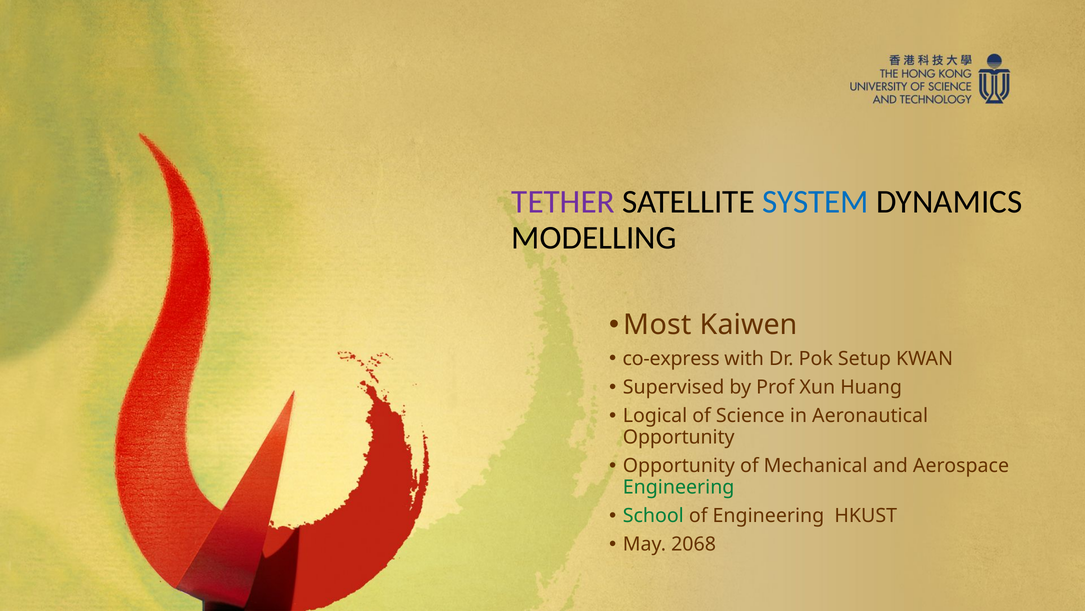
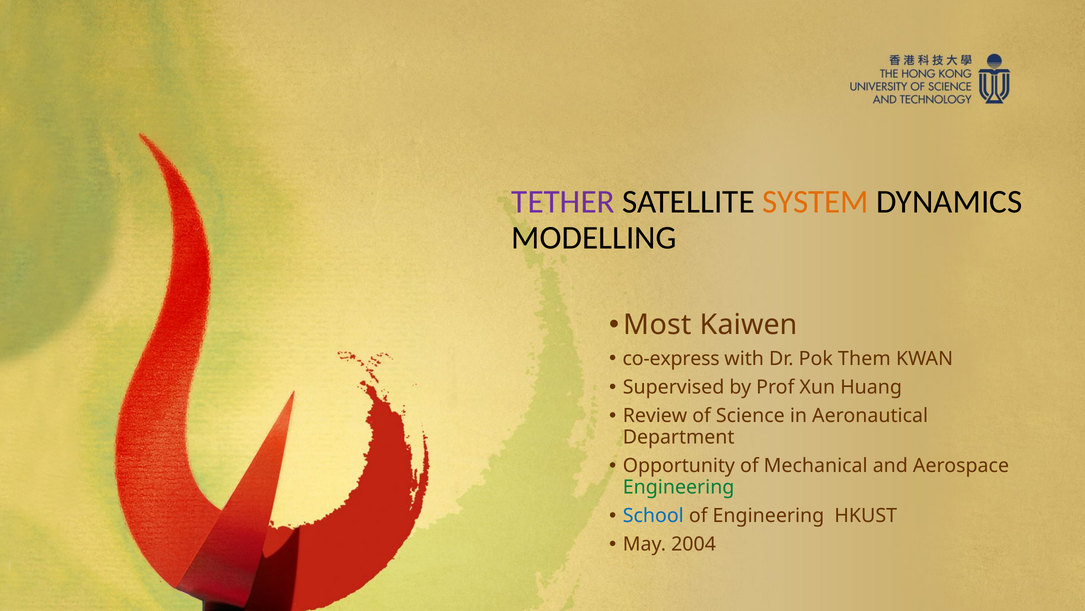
SYSTEM colour: blue -> orange (815, 202)
Setup: Setup -> Them (864, 358)
Logical: Logical -> Review (655, 416)
Opportunity: Opportunity -> Department (679, 437)
School colour: green -> blue (653, 515)
2068: 2068 -> 2004 (694, 544)
